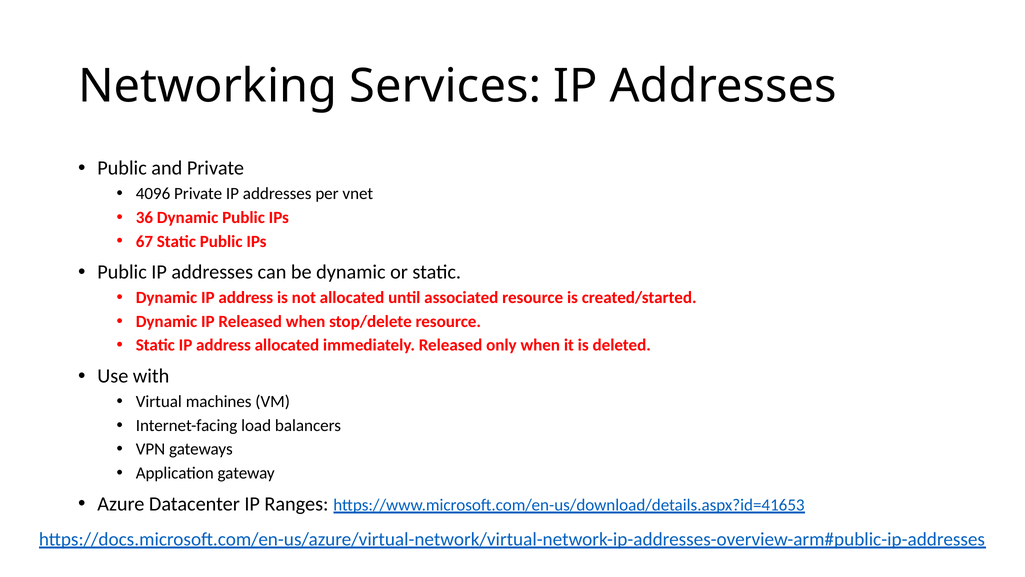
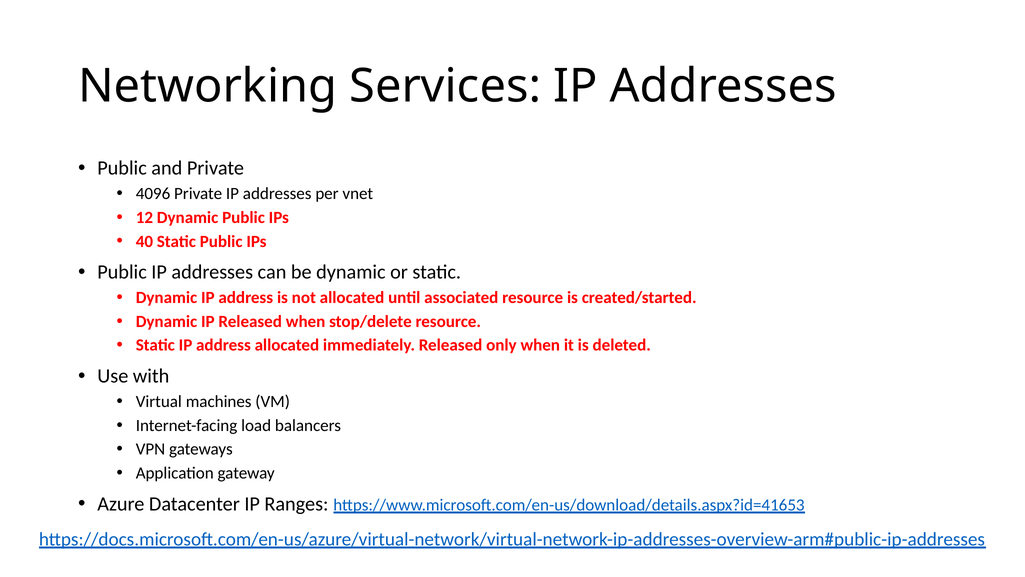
36: 36 -> 12 (144, 217)
67: 67 -> 40 (144, 241)
